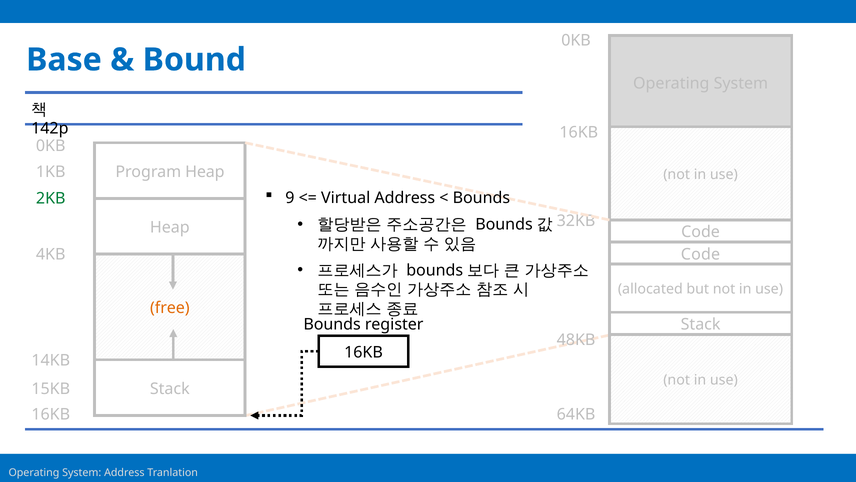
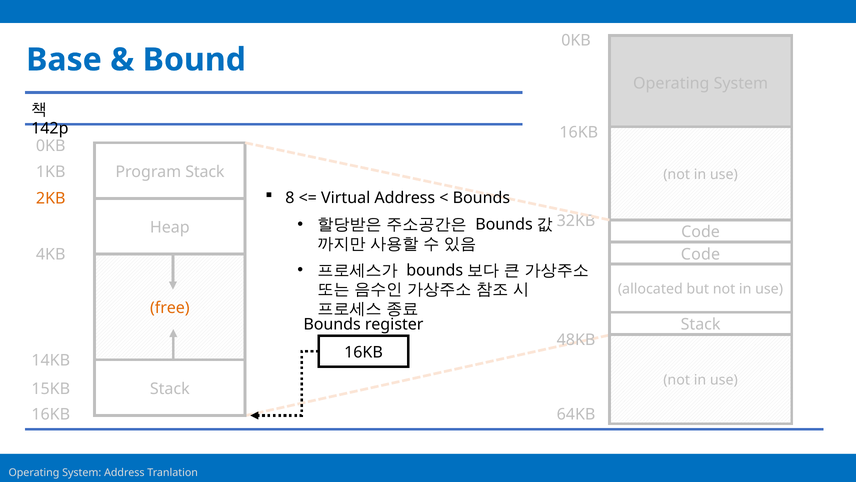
Program Heap: Heap -> Stack (205, 172)
9: 9 -> 8 (290, 198)
2KB colour: green -> orange (51, 198)
